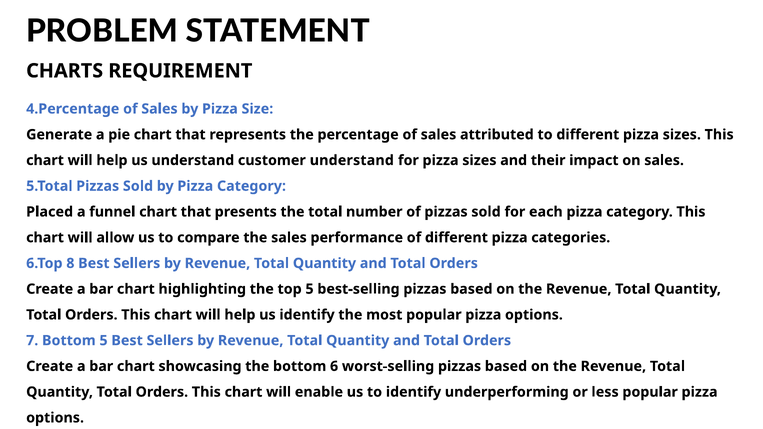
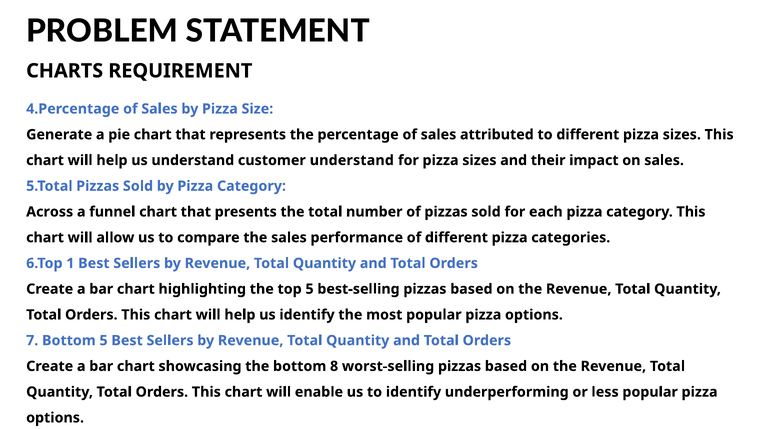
Placed: Placed -> Across (50, 212)
8: 8 -> 1 (70, 263)
6: 6 -> 8 (334, 366)
